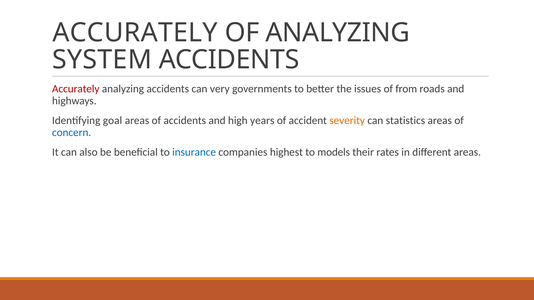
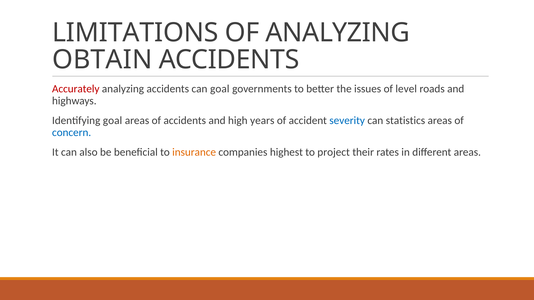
ACCURATELY: ACCURATELY -> LIMITATIONS (135, 33)
SYSTEM: SYSTEM -> OBTAIN (102, 60)
can very: very -> goal (220, 89)
from: from -> level (406, 89)
severity colour: orange -> blue (347, 121)
insurance colour: blue -> orange (194, 152)
models: models -> project (334, 152)
